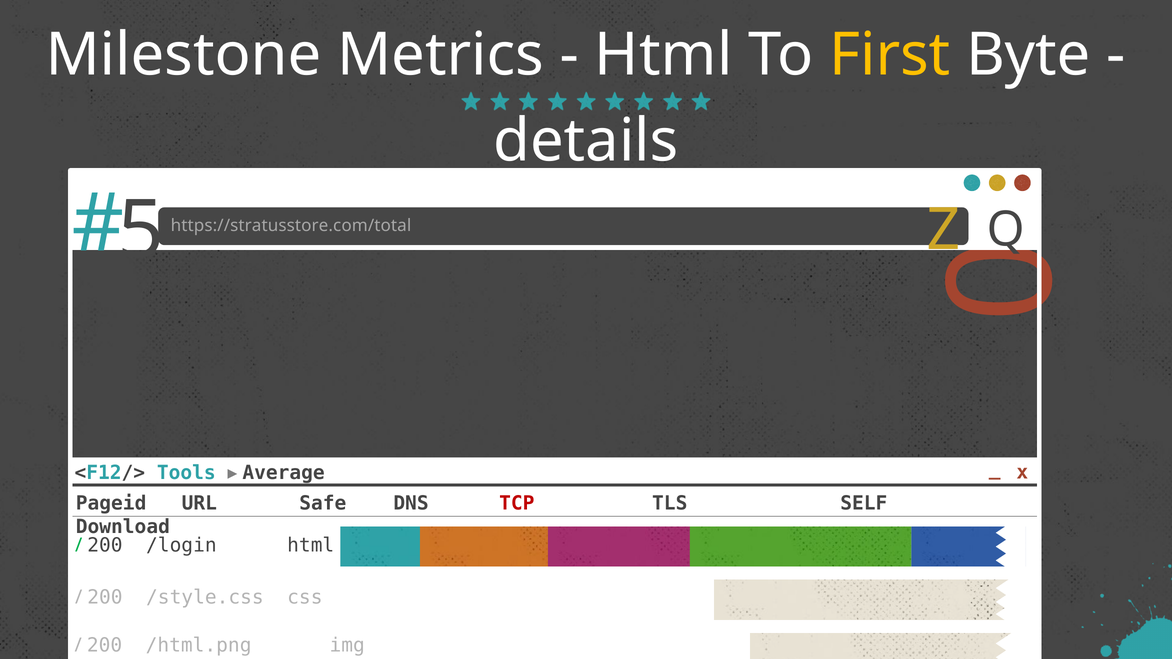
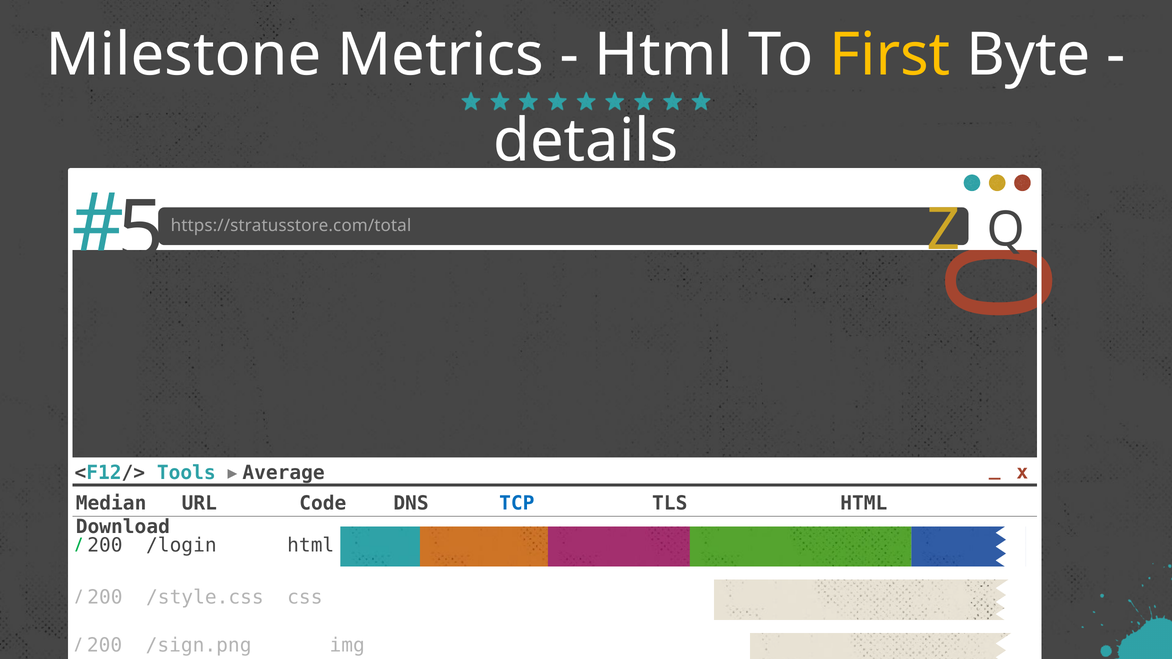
Pageid: Pageid -> Median (111, 504)
Safe: Safe -> Code (323, 504)
TCP colour: red -> blue (517, 504)
TLS SELF: SELF -> HTML (864, 504)
/html.png: /html.png -> /sign.png (199, 646)
